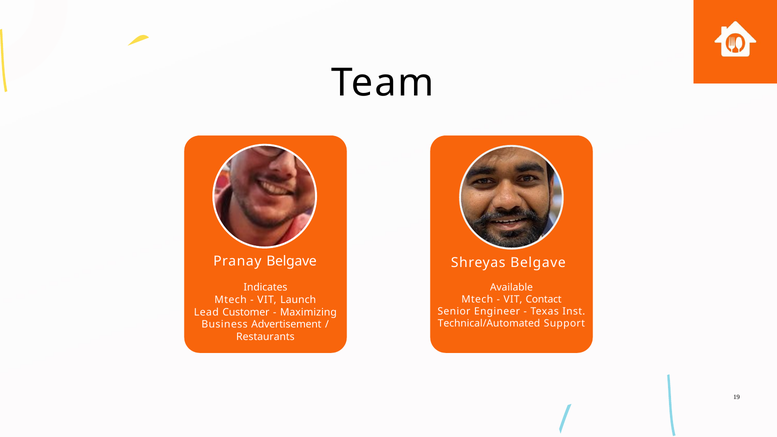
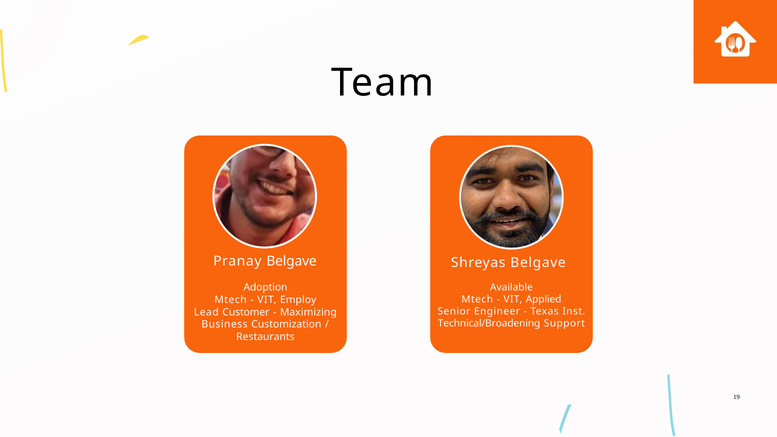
Indicates: Indicates -> Adoption (266, 287)
Contact: Contact -> Applied (544, 299)
Launch: Launch -> Employ (298, 300)
Technical/Automated: Technical/Automated -> Technical/Broadening (489, 324)
Advertisement: Advertisement -> Customization (286, 325)
